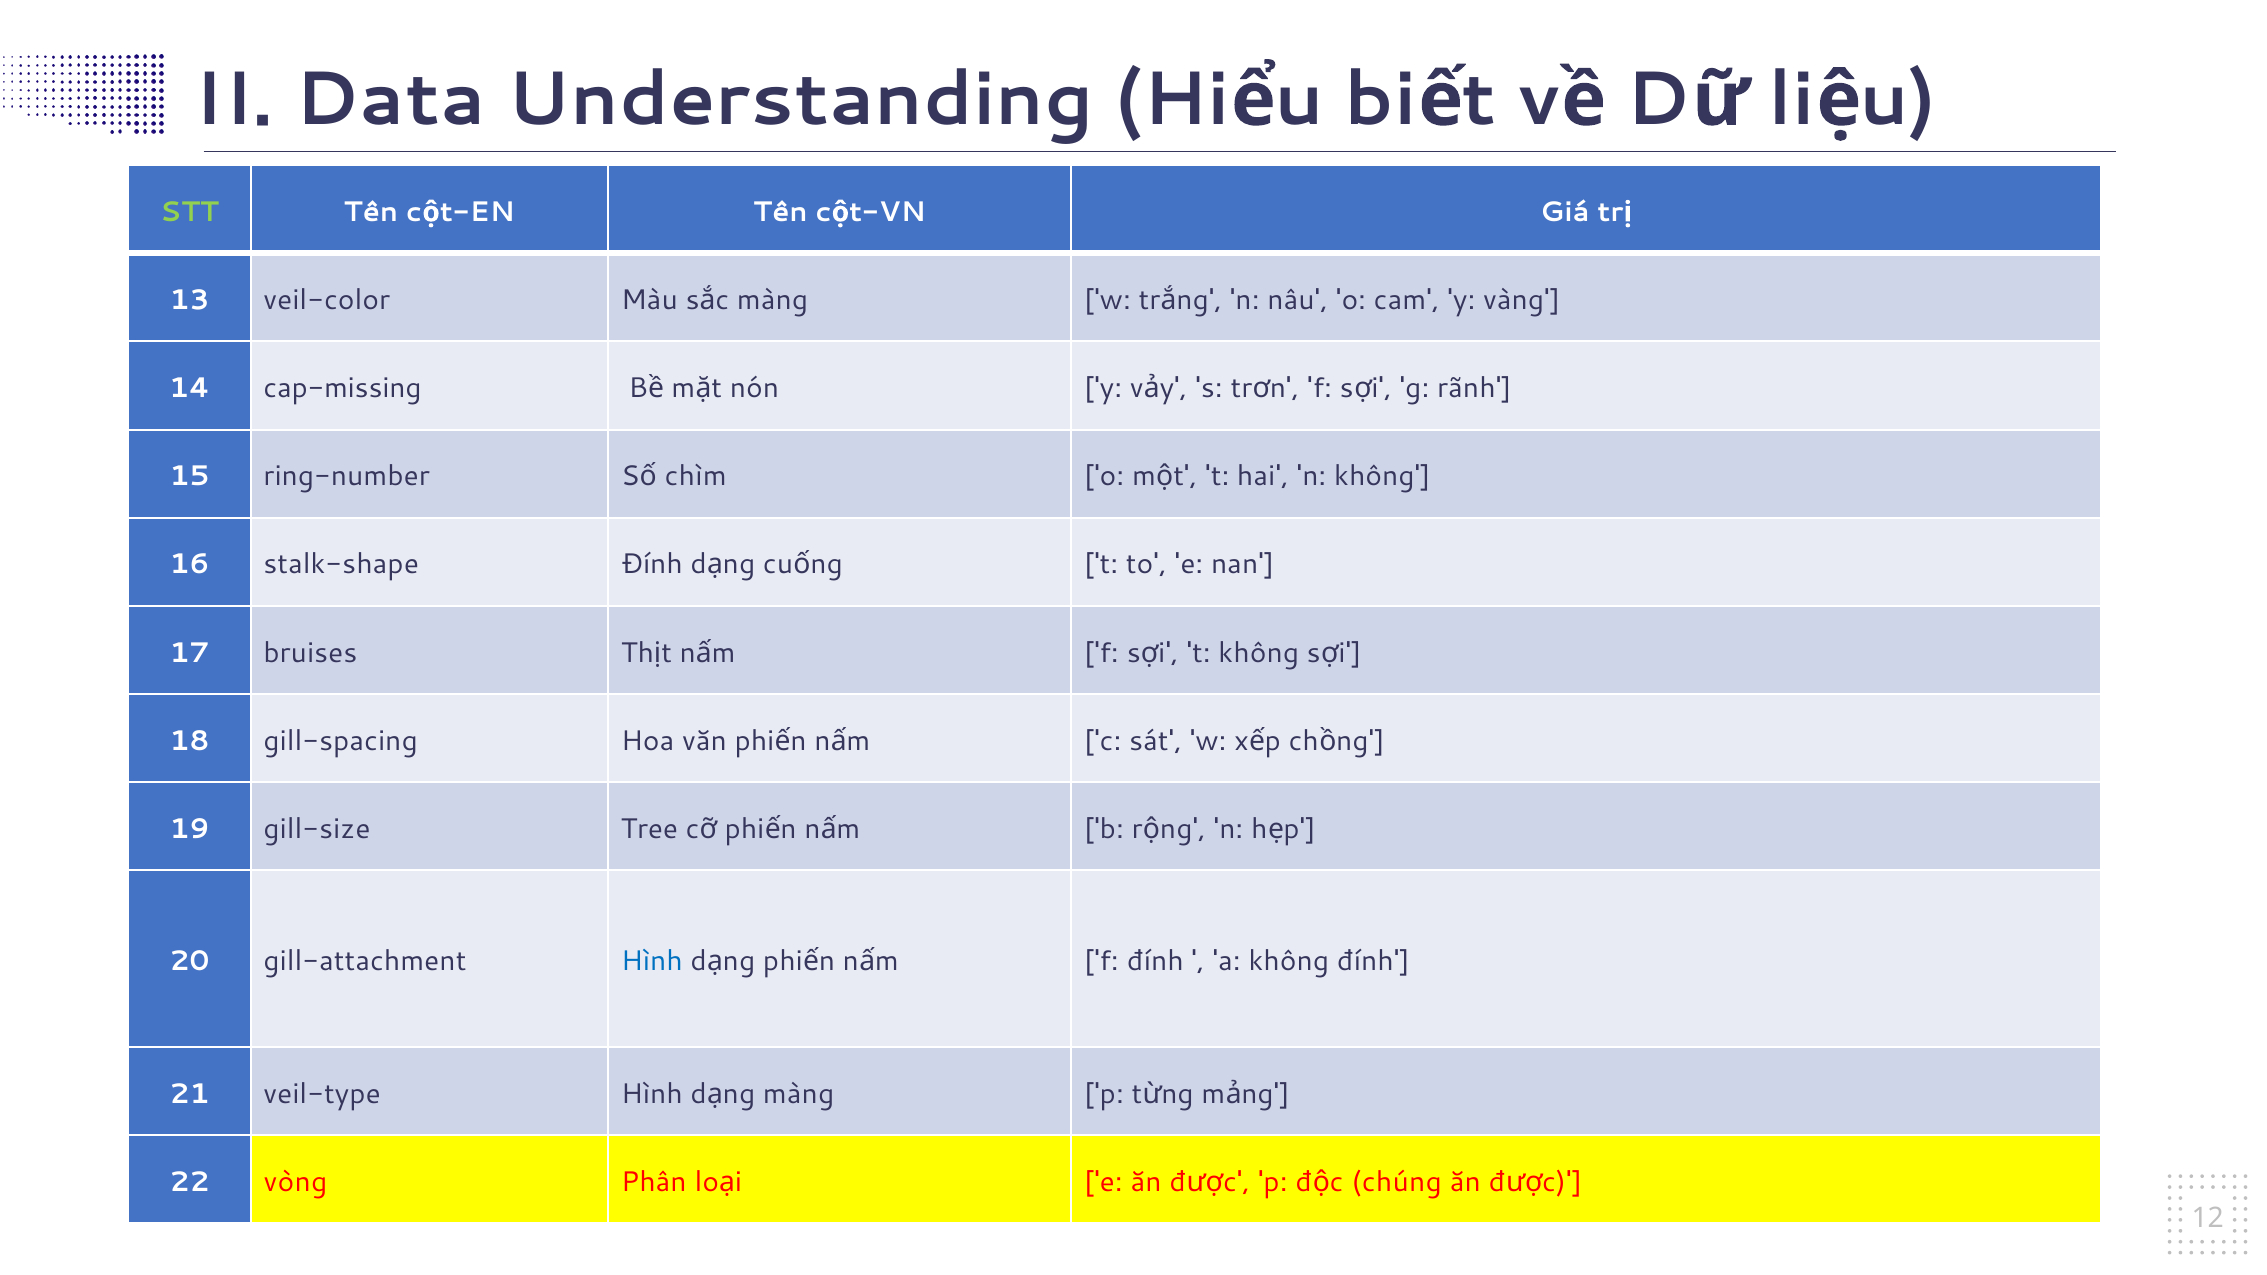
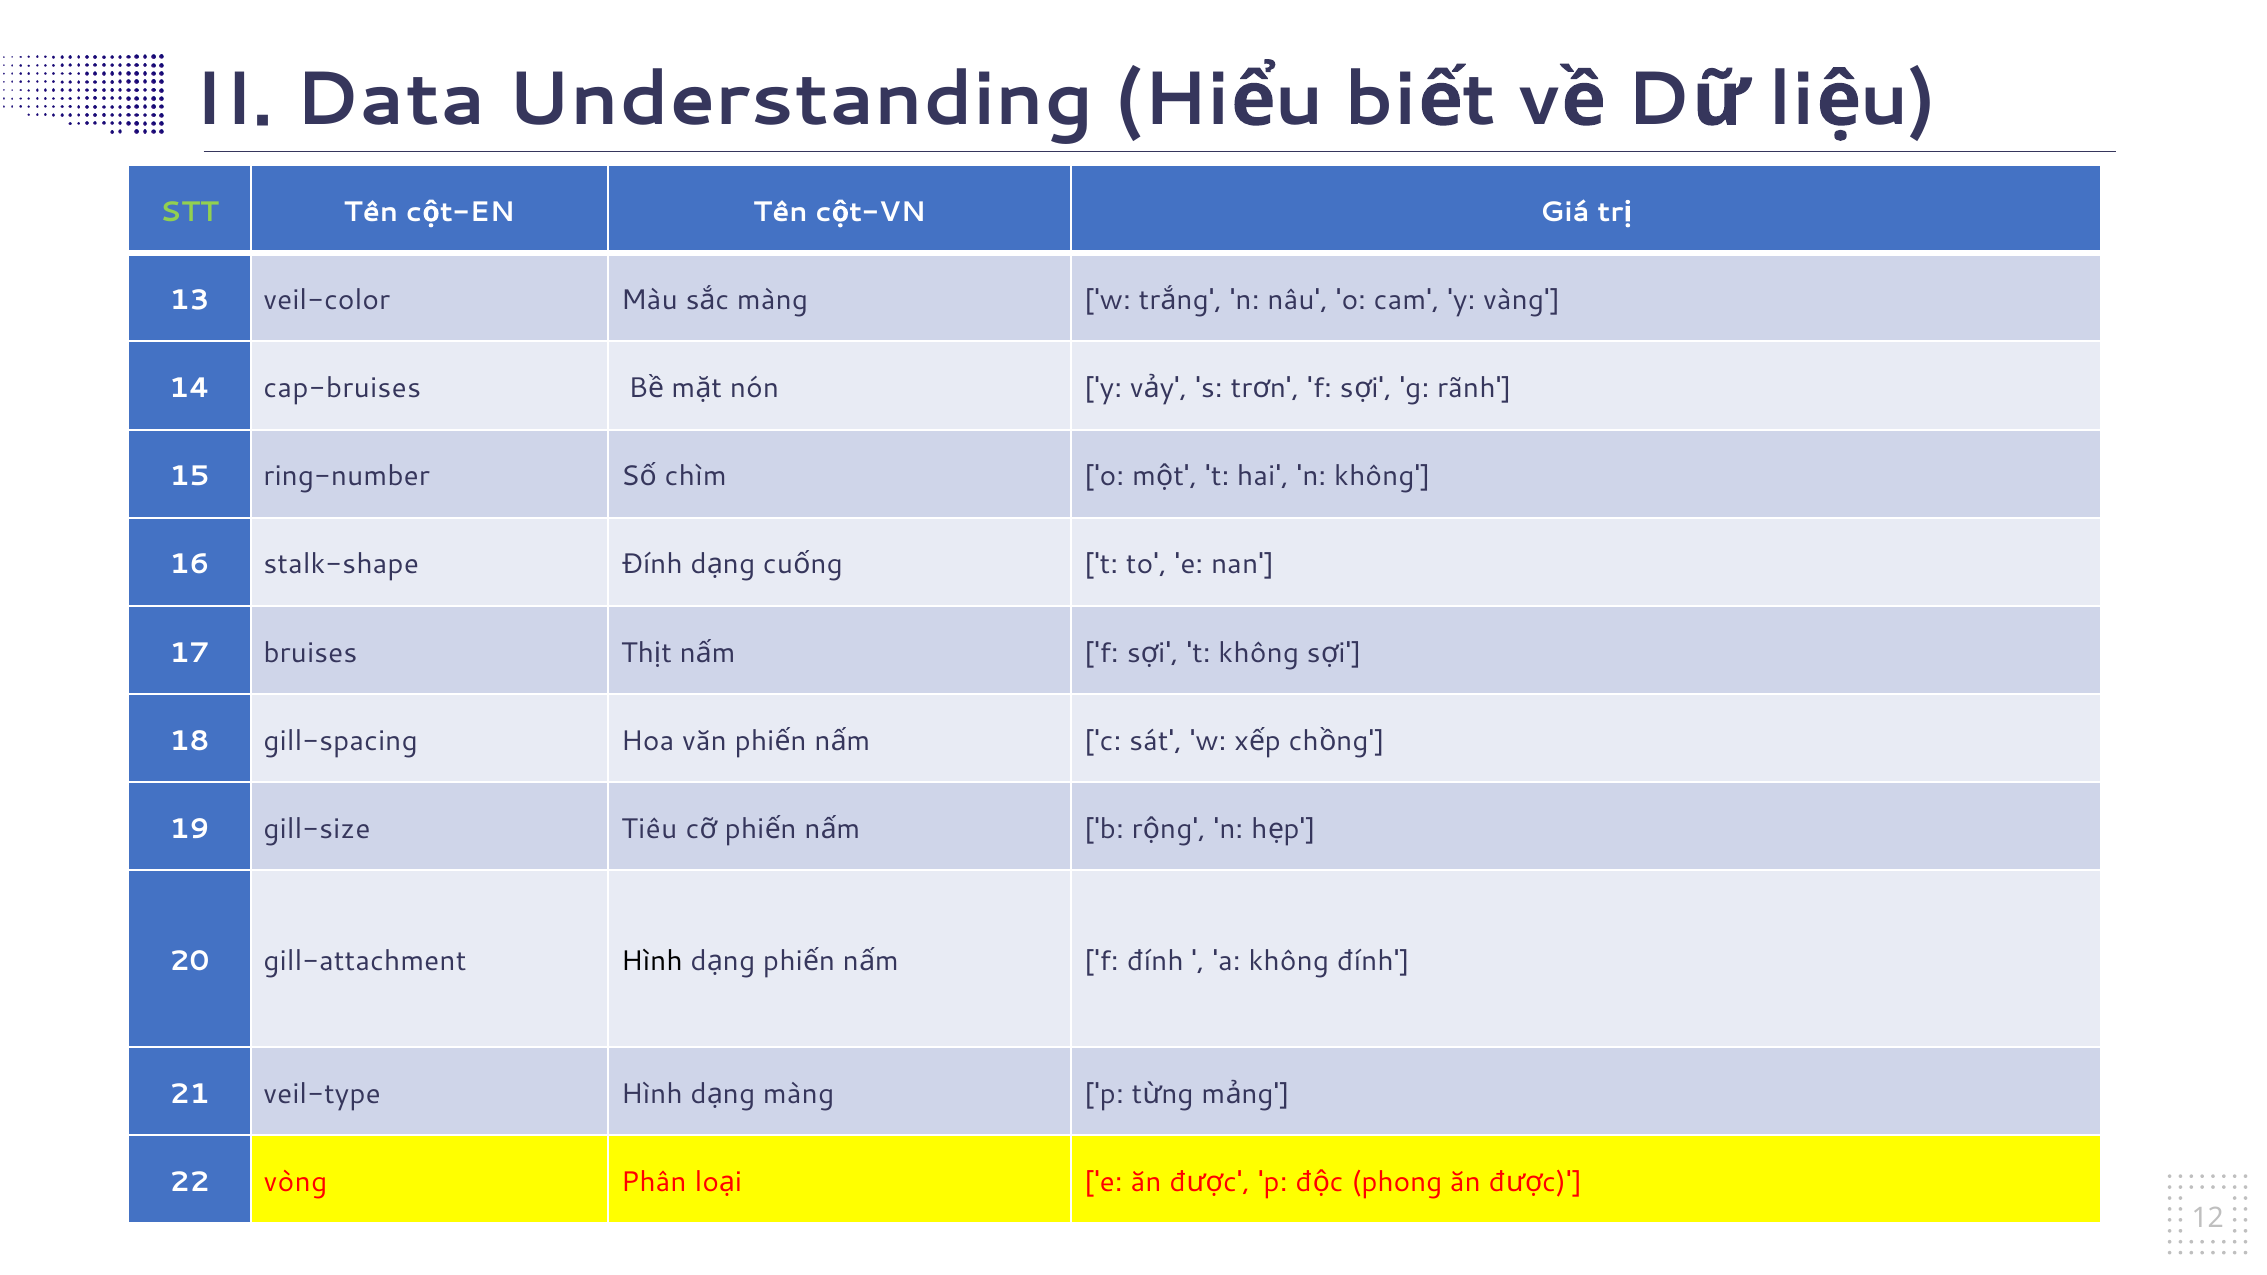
cap-missing: cap-missing -> cap-bruises (342, 388)
Tree: Tree -> Tiêu (649, 829)
Hình colour: blue -> black (652, 962)
chúng: chúng -> phong (1397, 1182)
